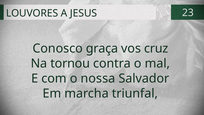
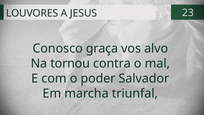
cruz: cruz -> alvo (156, 48)
nossa: nossa -> poder (98, 78)
